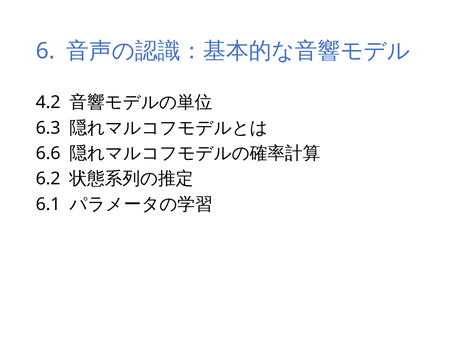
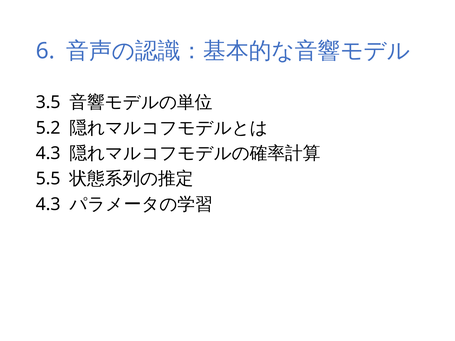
4.2: 4.2 -> 3.5 (48, 103)
6.3: 6.3 -> 5.2 (48, 128)
6.6: 6.6 -> 4.3 (48, 153)
6.2: 6.2 -> 5.5 (48, 179)
6.1: 6.1 -> 4.3 (48, 204)
